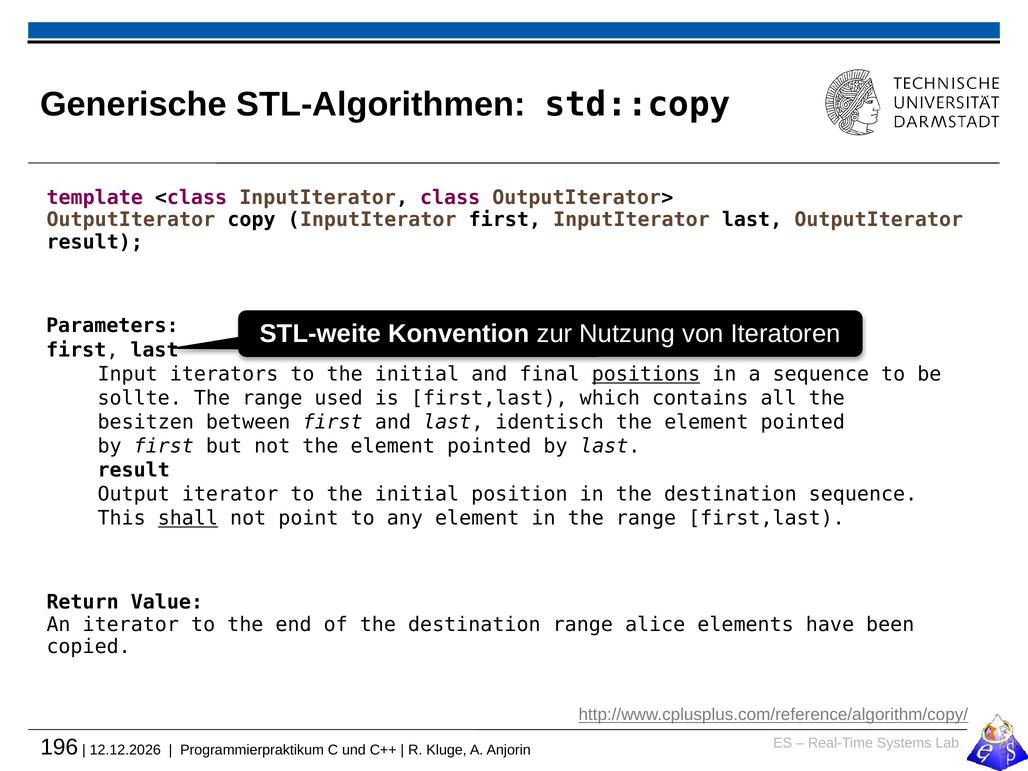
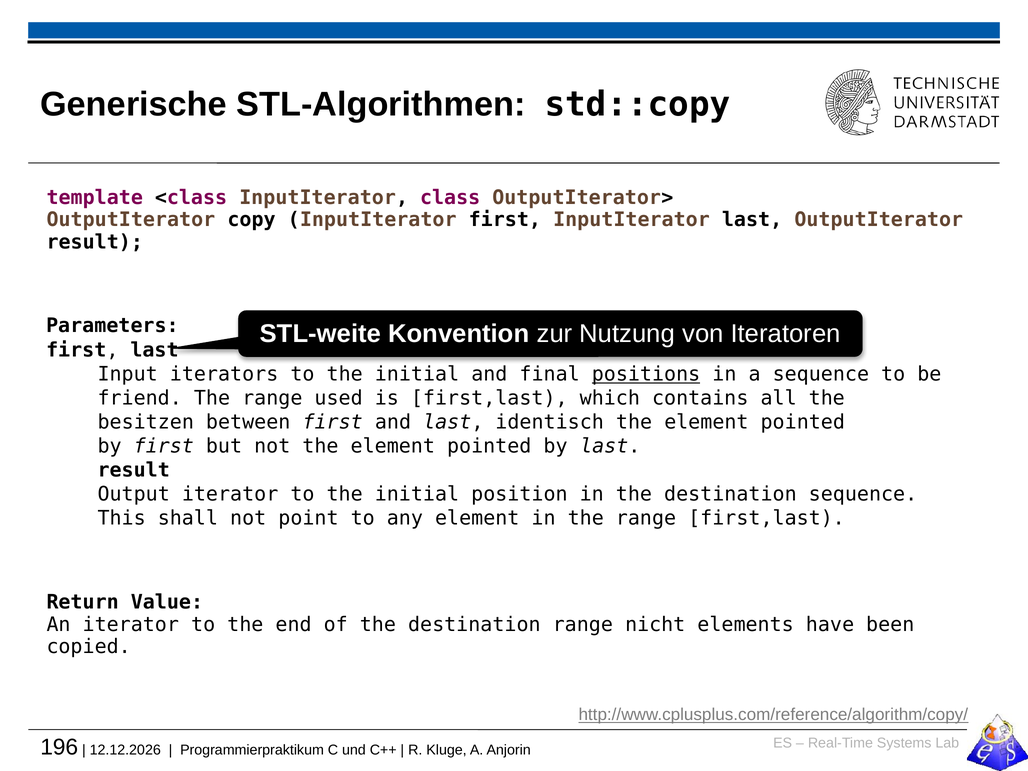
sollte: sollte -> friend (140, 398)
shall underline: present -> none (188, 518)
alice: alice -> nicht (655, 625)
